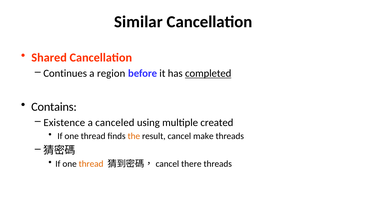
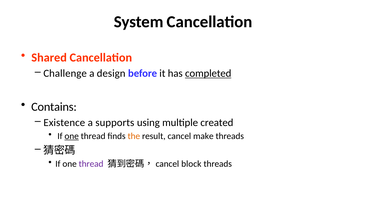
Similar: Similar -> System (139, 22)
Continues: Continues -> Challenge (65, 73)
region: region -> design (111, 73)
canceled: canceled -> supports (115, 122)
one underline: none -> present (72, 136)
thread colour: orange -> purple (91, 164)
there: there -> block (191, 164)
